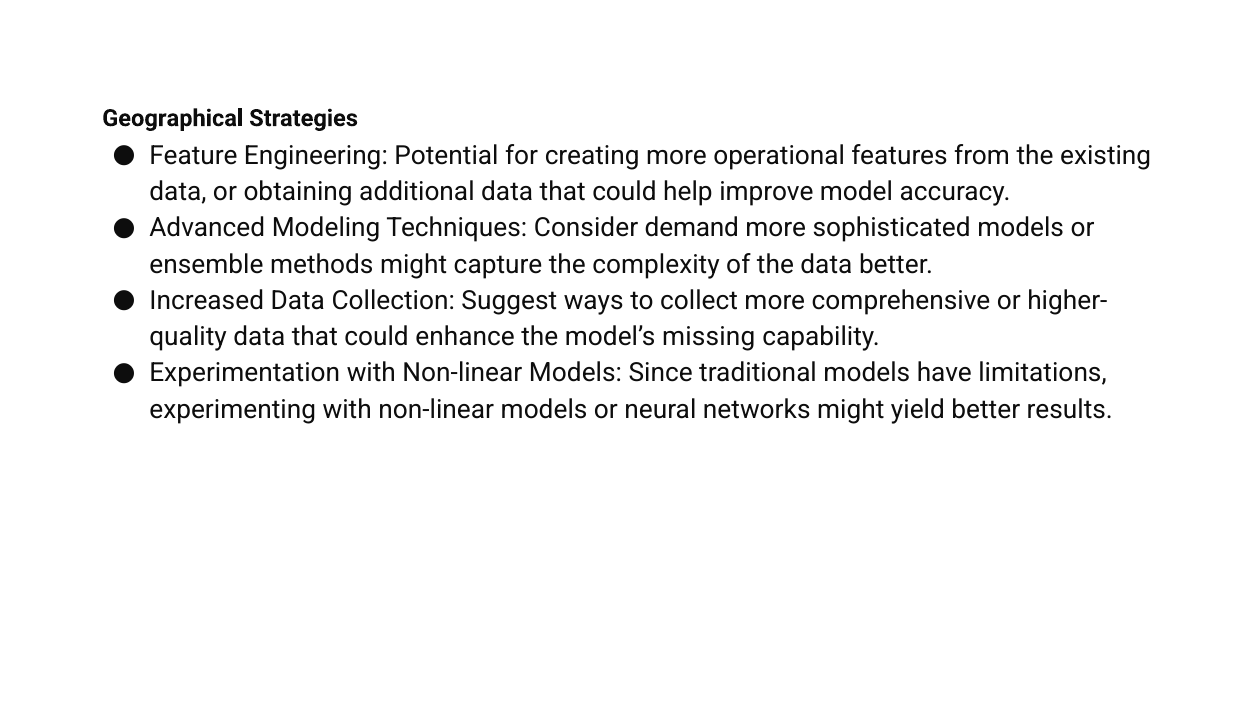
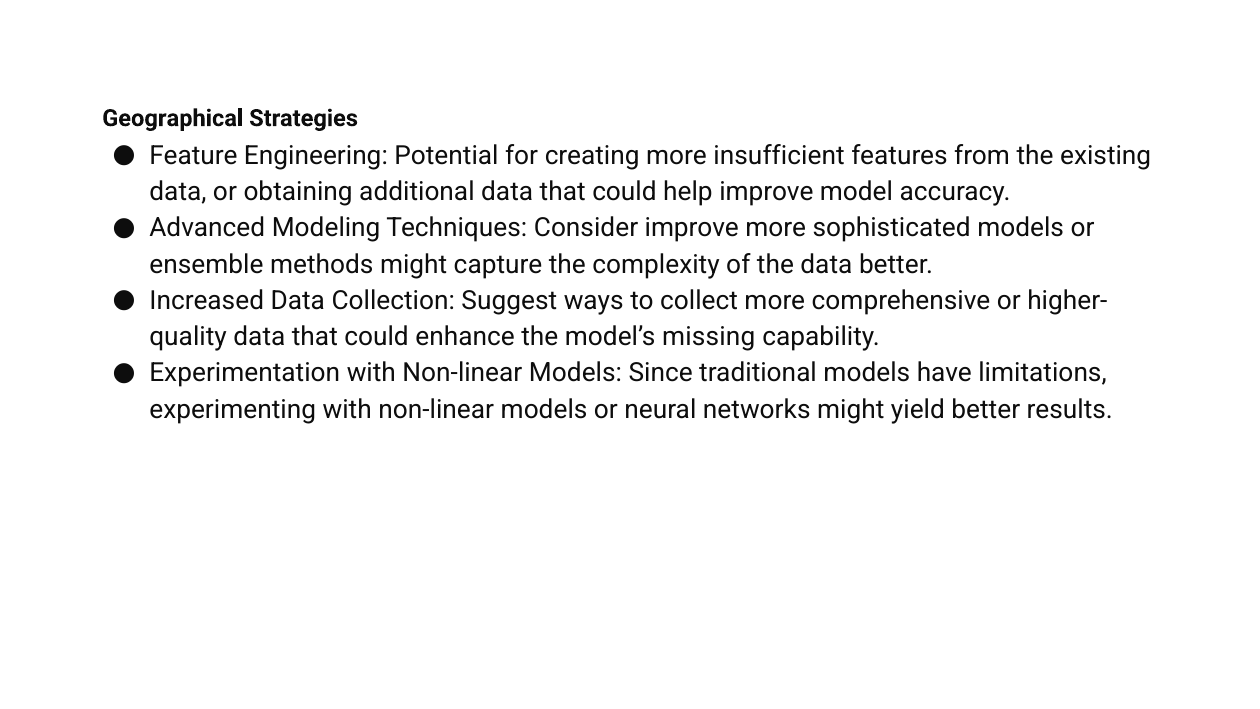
operational: operational -> insufficient (779, 156)
Consider demand: demand -> improve (692, 228)
